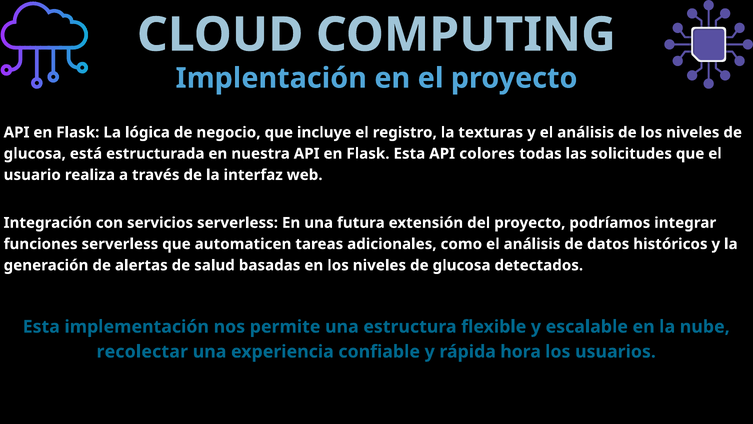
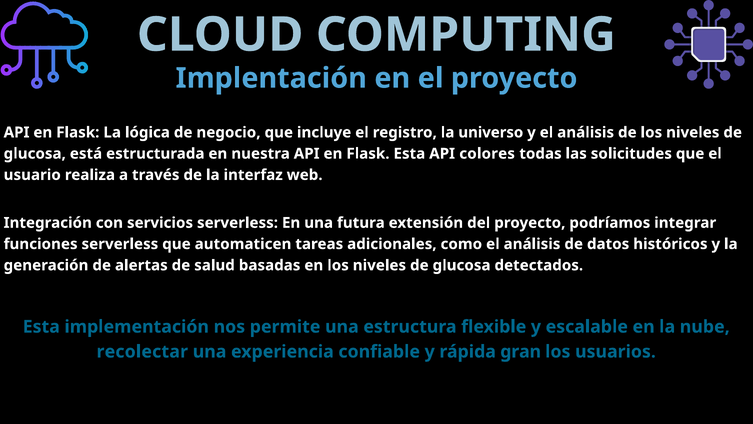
texturas: texturas -> universo (491, 132)
hora: hora -> gran (521, 351)
